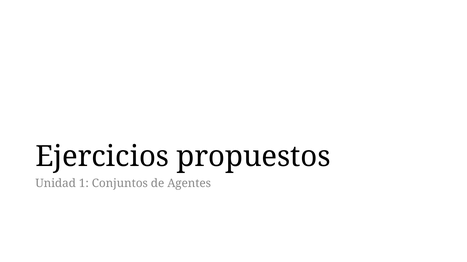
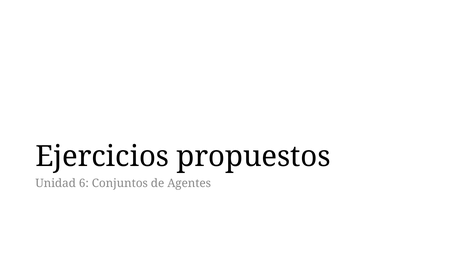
1: 1 -> 6 (84, 184)
